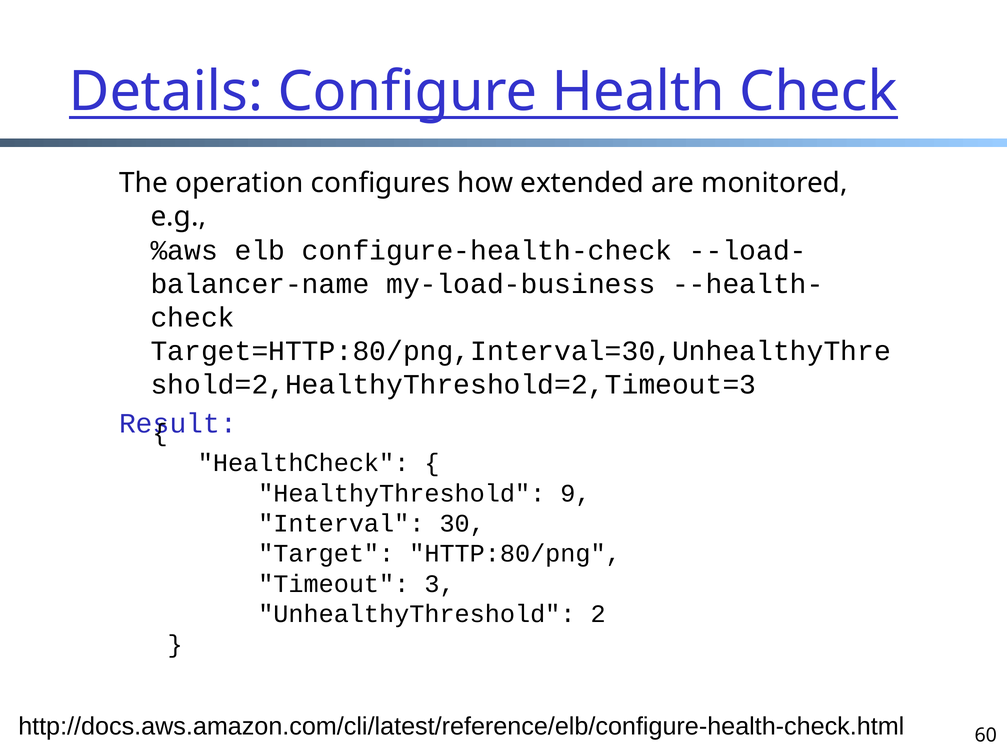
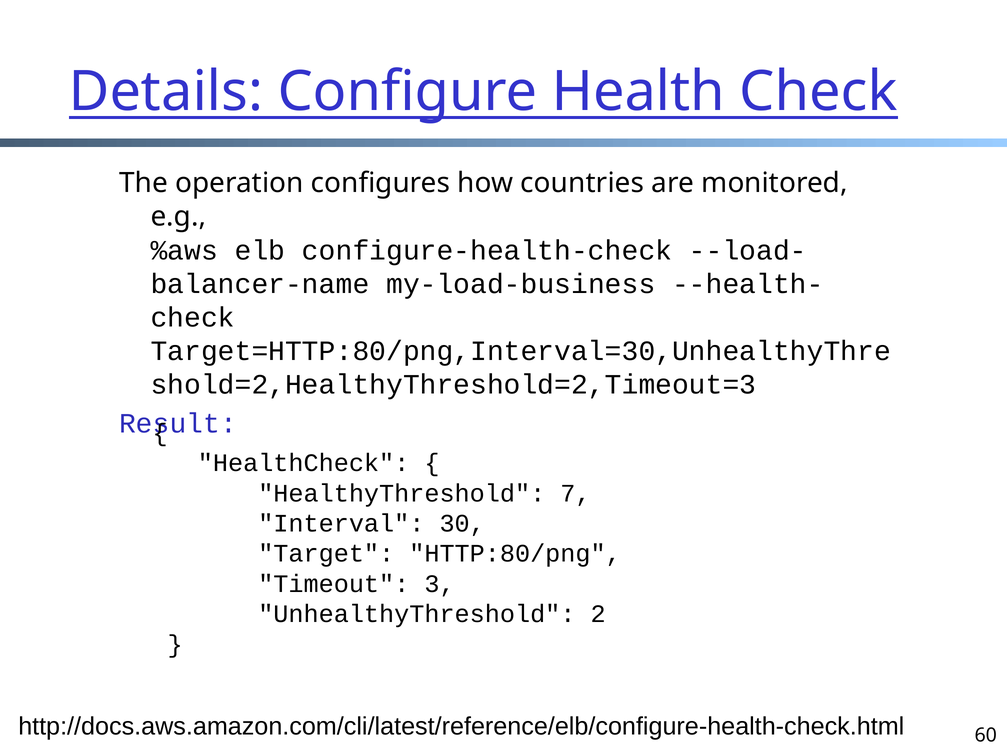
extended: extended -> countries (582, 183)
9: 9 -> 7 (575, 493)
